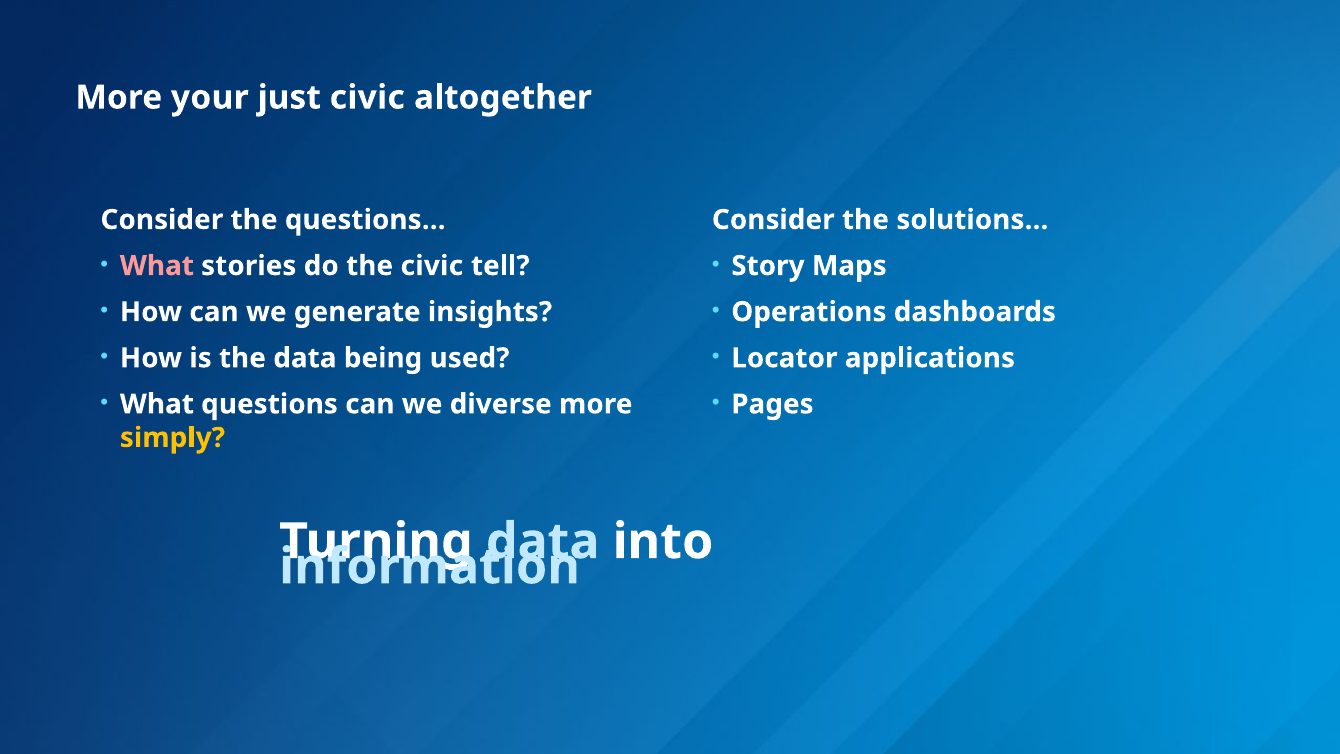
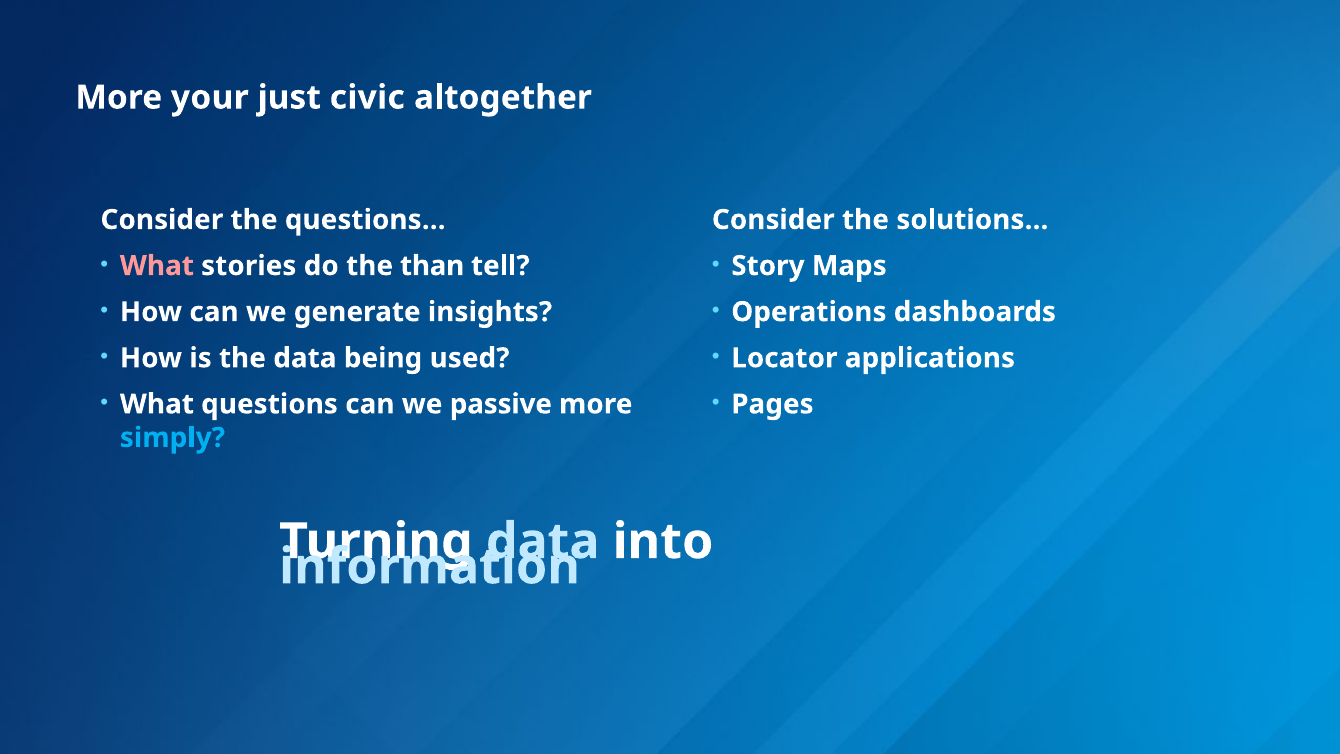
the civic: civic -> than (432, 266)
diverse: diverse -> passive (501, 404)
simply colour: yellow -> light blue (172, 438)
